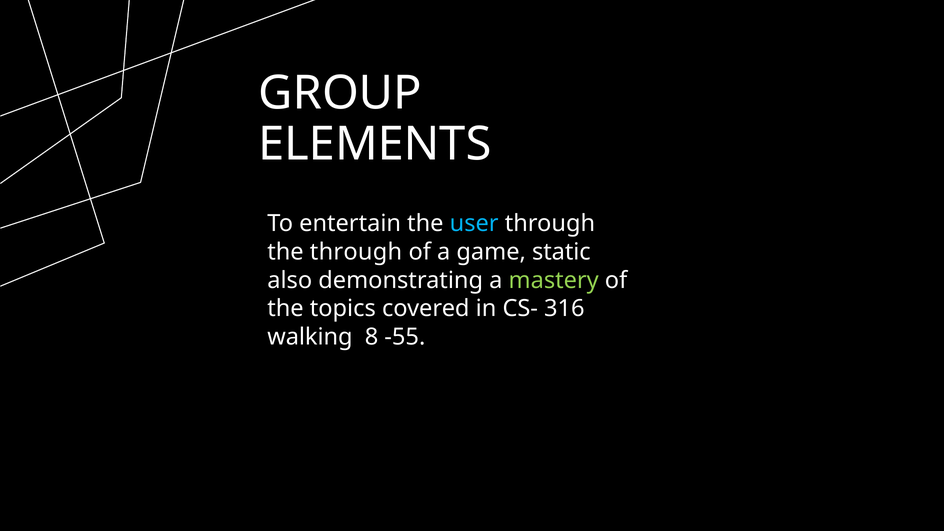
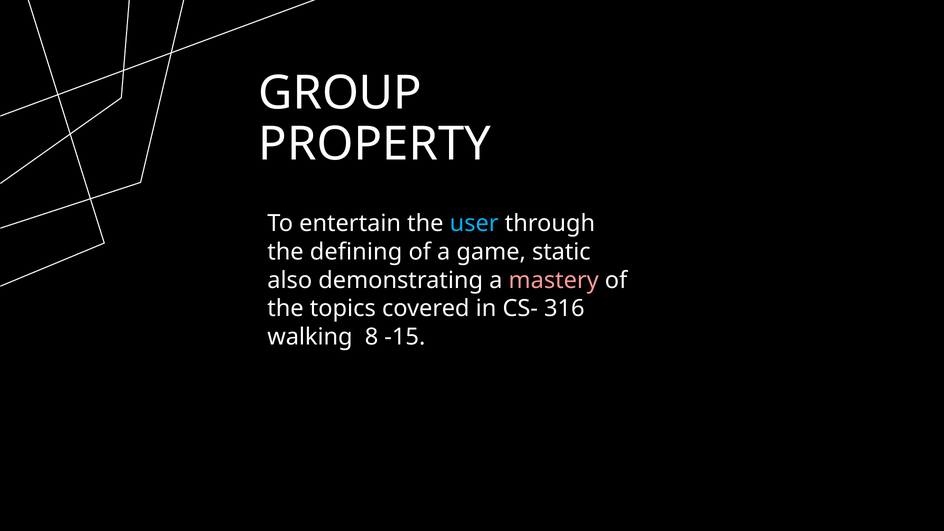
ELEMENTS: ELEMENTS -> PROPERTY (375, 144)
the through: through -> defining (356, 252)
mastery colour: light green -> pink (554, 280)
-55: -55 -> -15 (405, 337)
